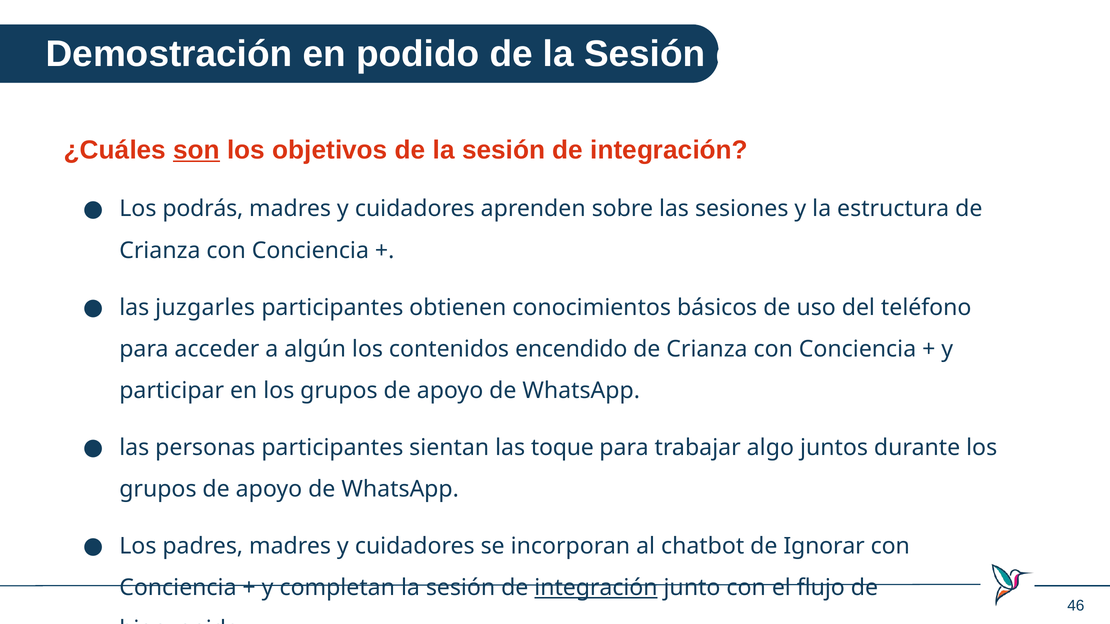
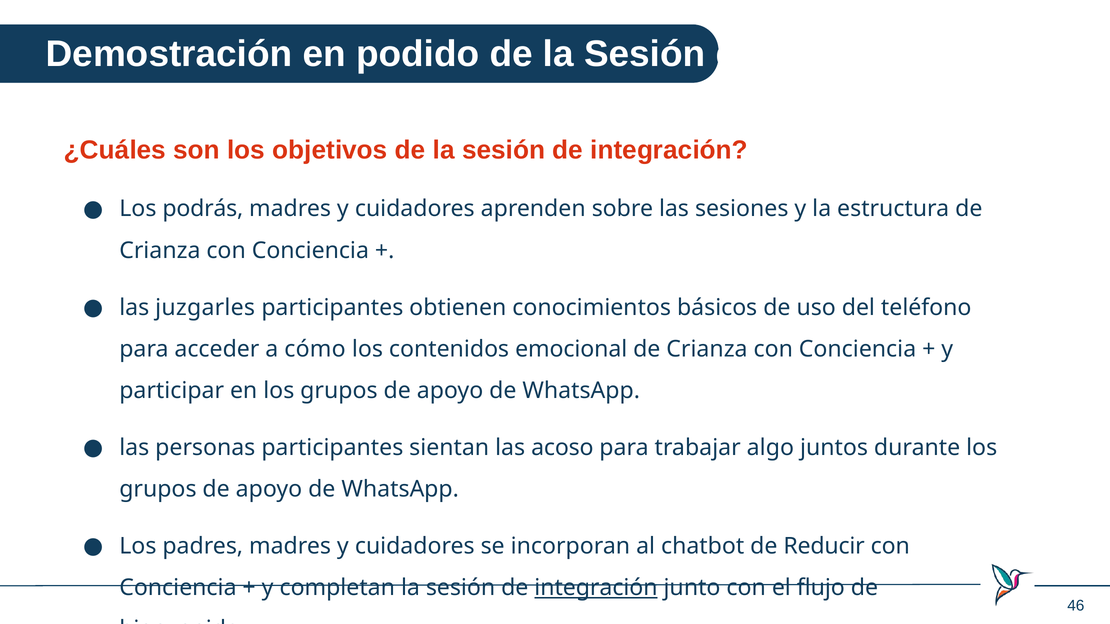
son underline: present -> none (196, 150)
algún: algún -> cómo (315, 349)
encendido: encendido -> emocional (571, 349)
toque: toque -> acoso (562, 448)
Ignorar: Ignorar -> Reducir (824, 546)
